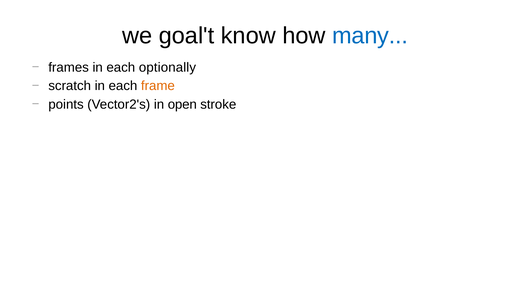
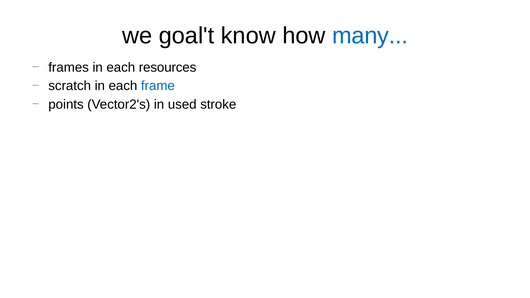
optionally: optionally -> resources (168, 67)
frame colour: orange -> blue (158, 86)
open: open -> used (182, 104)
